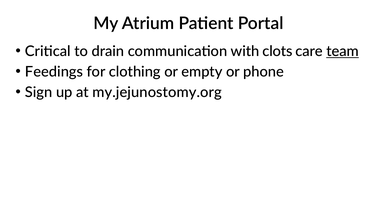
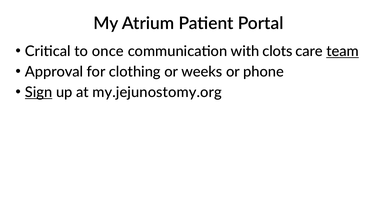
drain: drain -> once (108, 51)
Feedings: Feedings -> Approval (54, 72)
empty: empty -> weeks (202, 72)
Sign underline: none -> present (39, 93)
